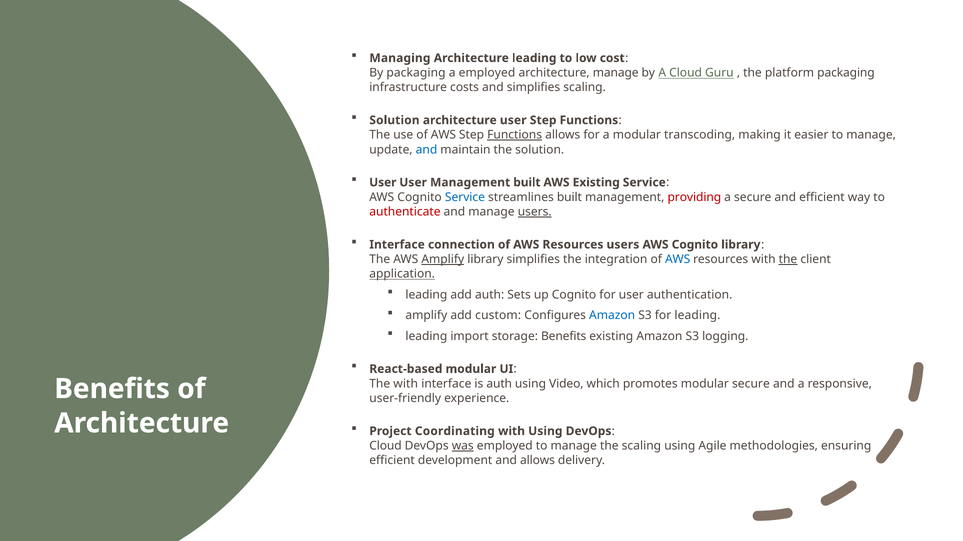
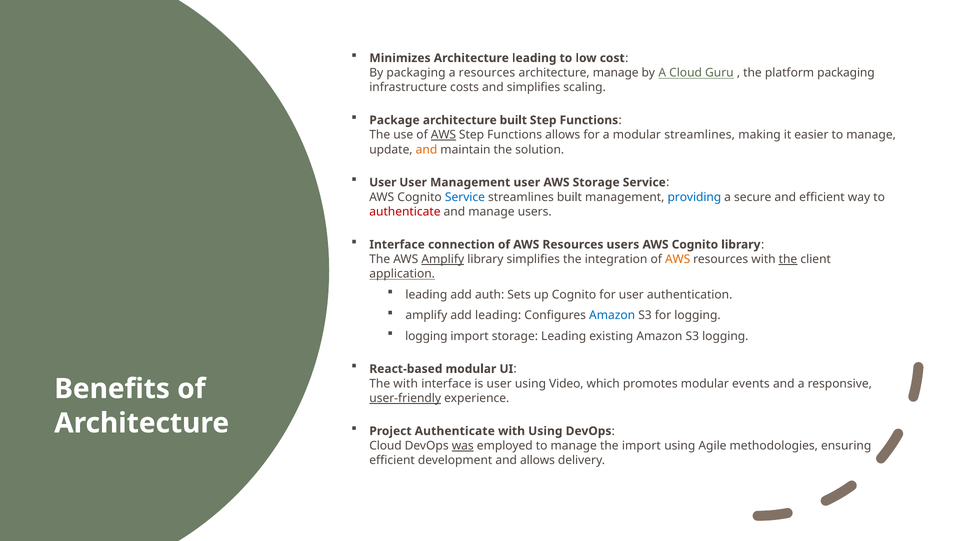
Managing: Managing -> Minimizes (400, 58)
a employed: employed -> resources (487, 73)
Solution: Solution -> Package (394, 120)
architecture user: user -> built (513, 120)
AWS underline: none -> present (443, 135)
Functions underline: present -> none (515, 135)
modular transcoding: transcoding -> streamlines (700, 135)
and colour: blue -> orange (427, 150)
Management built: built -> user (527, 183)
AWS Existing: Existing -> Storage (596, 183)
providing colour: red -> blue (694, 197)
users underline: present -> none (535, 212)
AWS colour: blue -> orange (678, 260)
add custom: custom -> leading (498, 316)
for leading: leading -> logging (697, 316)
leading: leading -> logging (426, 337)
storage Benefits: Benefits -> Leading (564, 337)
is auth: auth -> user (499, 384)
modular secure: secure -> events (751, 384)
user-friendly underline: none -> present (405, 399)
Project Coordinating: Coordinating -> Authenticate (455, 432)
the scaling: scaling -> import (641, 446)
